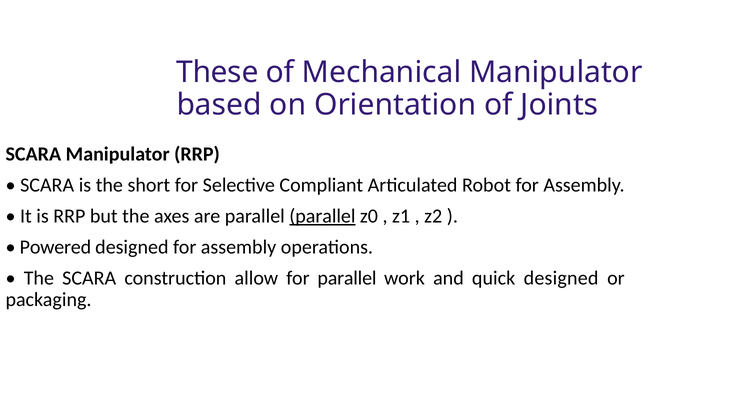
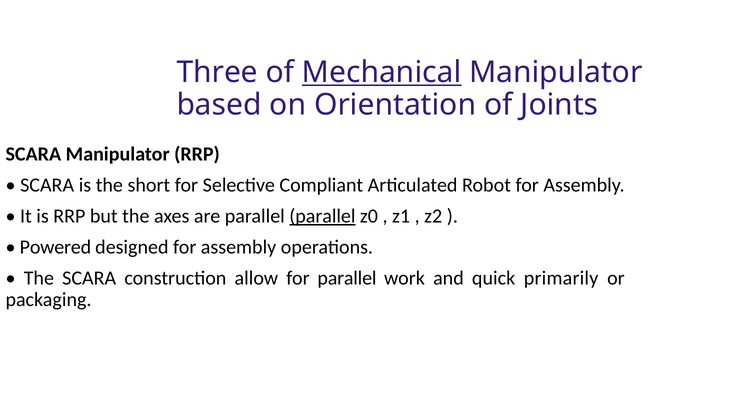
These: These -> Three (217, 72)
Mechanical underline: none -> present (382, 72)
quick designed: designed -> primarily (561, 278)
